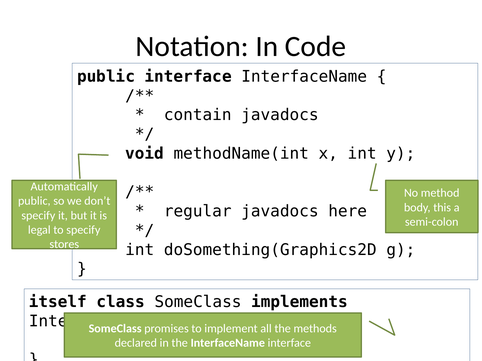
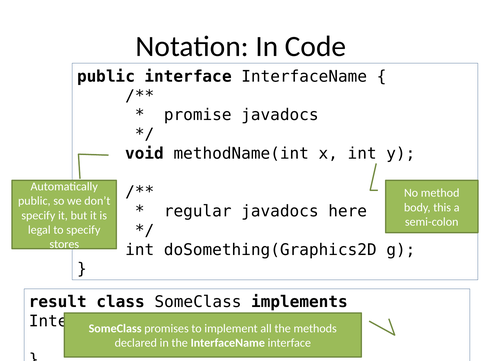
contain: contain -> promise (198, 115)
itself: itself -> result (58, 302)
